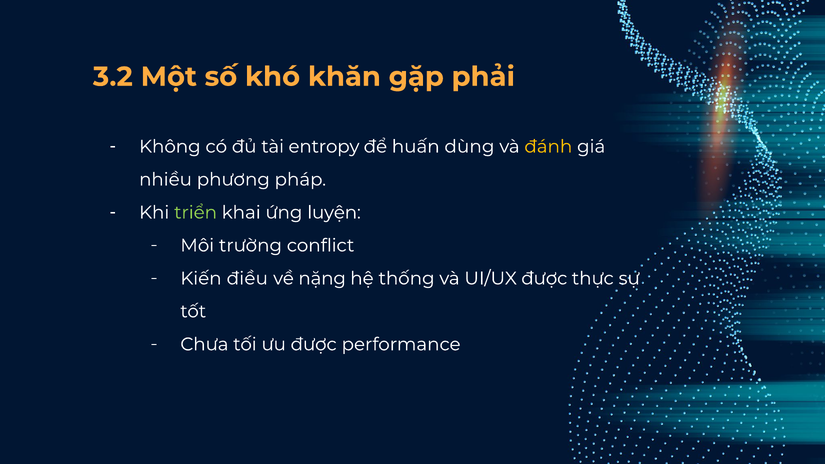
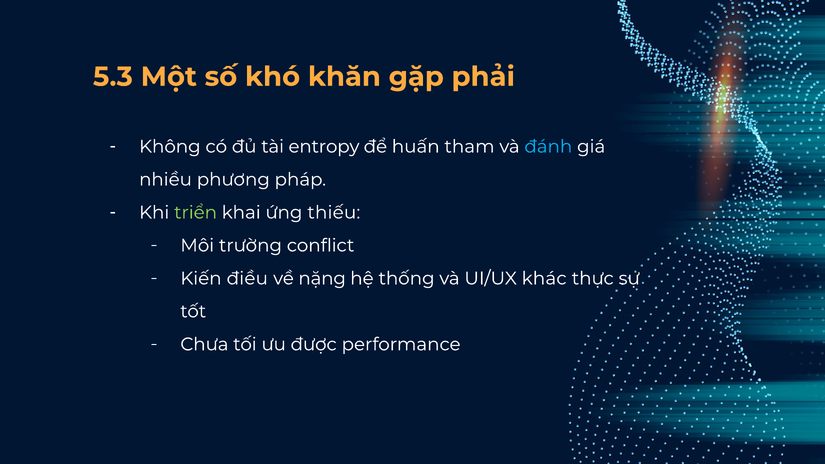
3.2: 3.2 -> 5.3 (113, 77)
dùng: dùng -> tham (469, 147)
đánh colour: yellow -> light blue (548, 147)
luyện: luyện -> thiếu (334, 213)
UI/UX được: được -> khác (544, 278)
